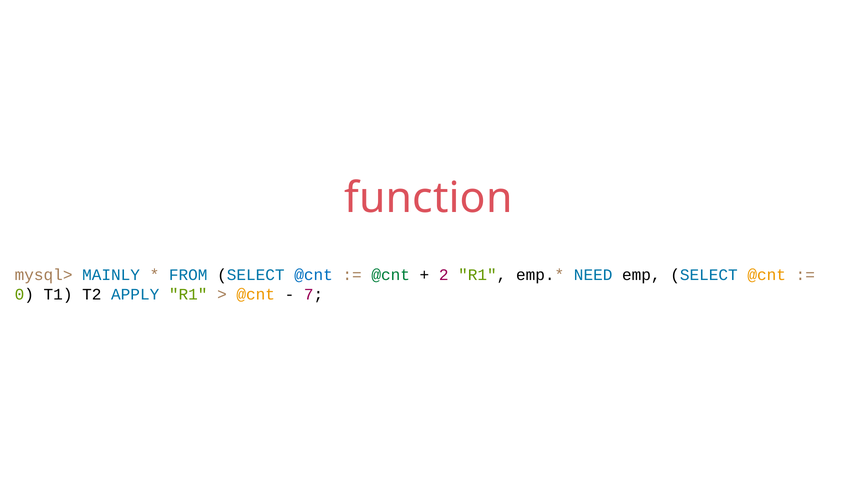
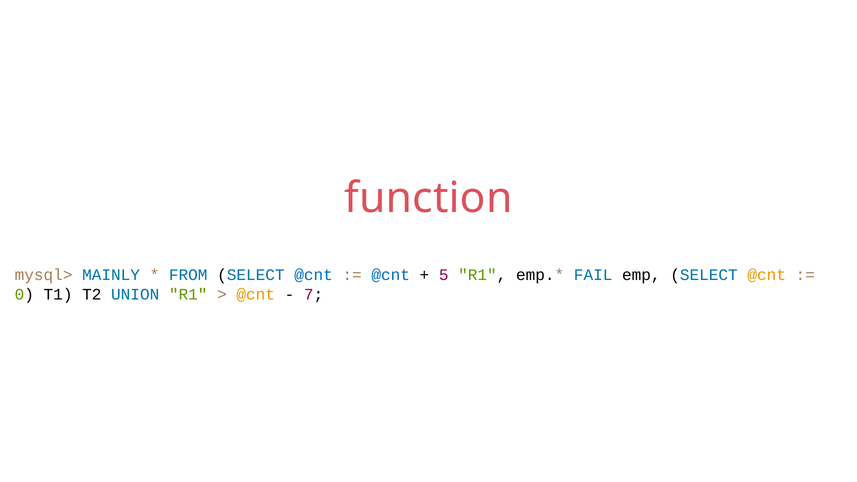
@cnt colour: green -> blue (391, 275)
2: 2 -> 5 (444, 275)
NEED: NEED -> FAIL (593, 275)
APPLY: APPLY -> UNION (135, 294)
